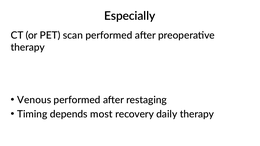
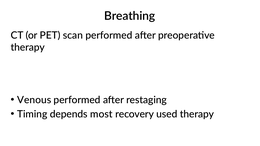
Especially: Especially -> Breathing (130, 16)
daily: daily -> used (167, 114)
